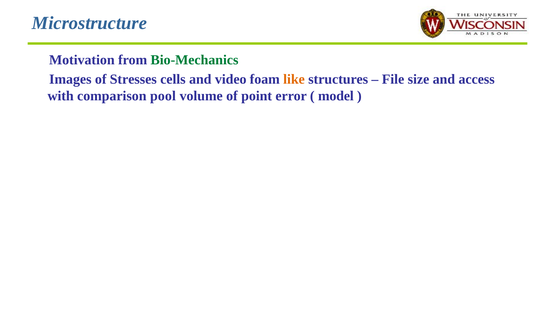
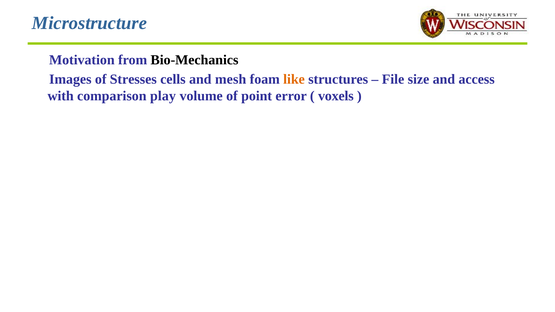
Bio-Mechanics colour: green -> black (194, 60)
video: video -> mesh (231, 79)
pool: pool -> play (163, 96)
model: model -> voxels (336, 96)
